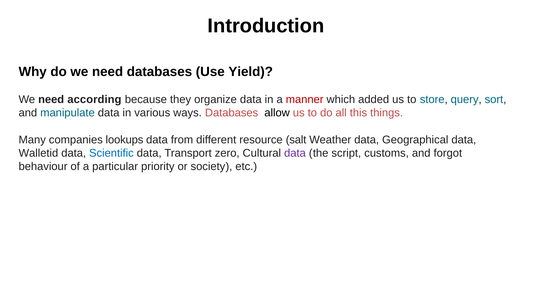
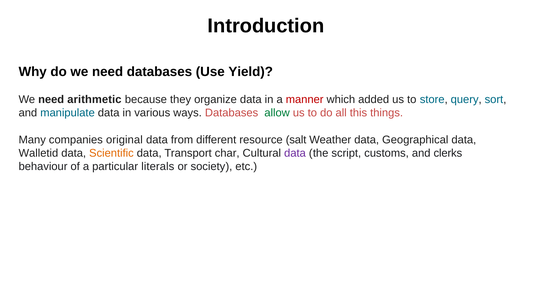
according: according -> arithmetic (94, 99)
allow colour: black -> green (277, 113)
lookups: lookups -> original (124, 139)
Scientific colour: blue -> orange (111, 153)
zero: zero -> char (227, 153)
forgot: forgot -> clerks (448, 153)
priority: priority -> literals (158, 166)
